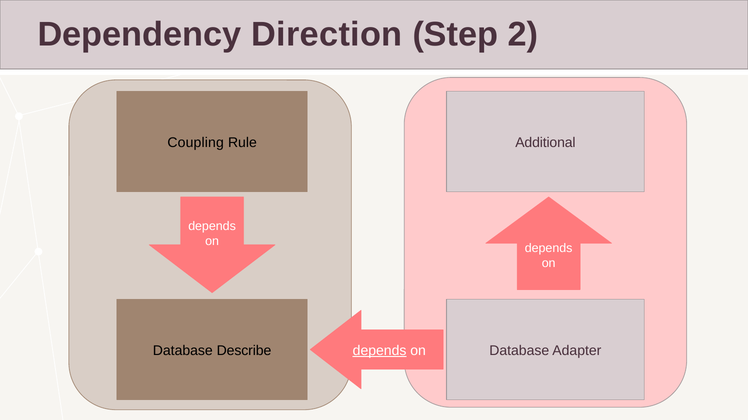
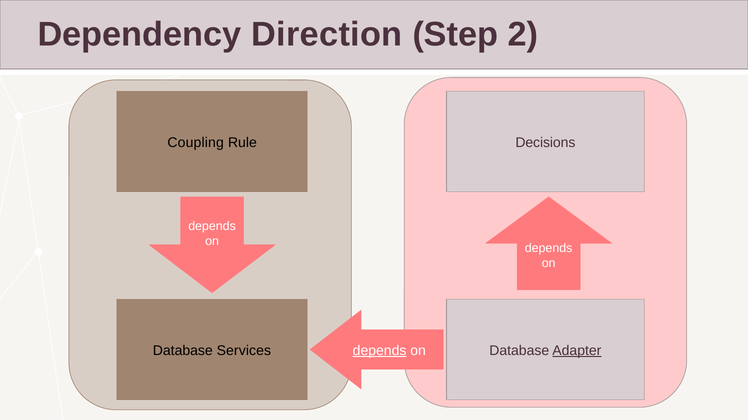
Additional: Additional -> Decisions (545, 143)
Describe: Describe -> Services (244, 351)
Adapter underline: none -> present (577, 351)
